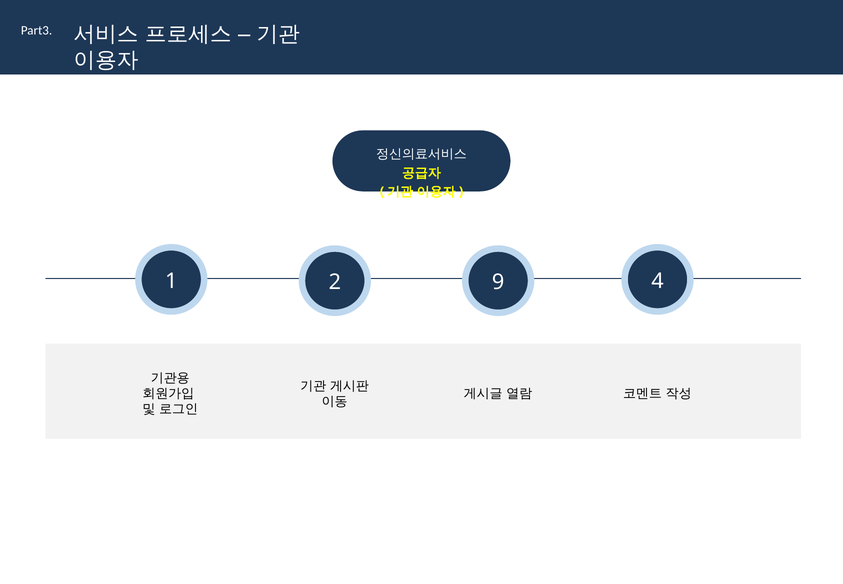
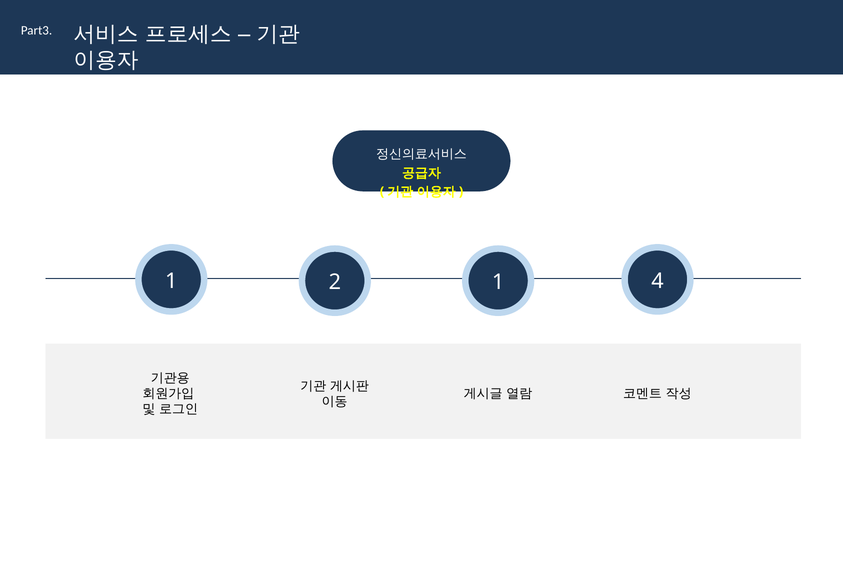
2 9: 9 -> 1 (498, 282)
